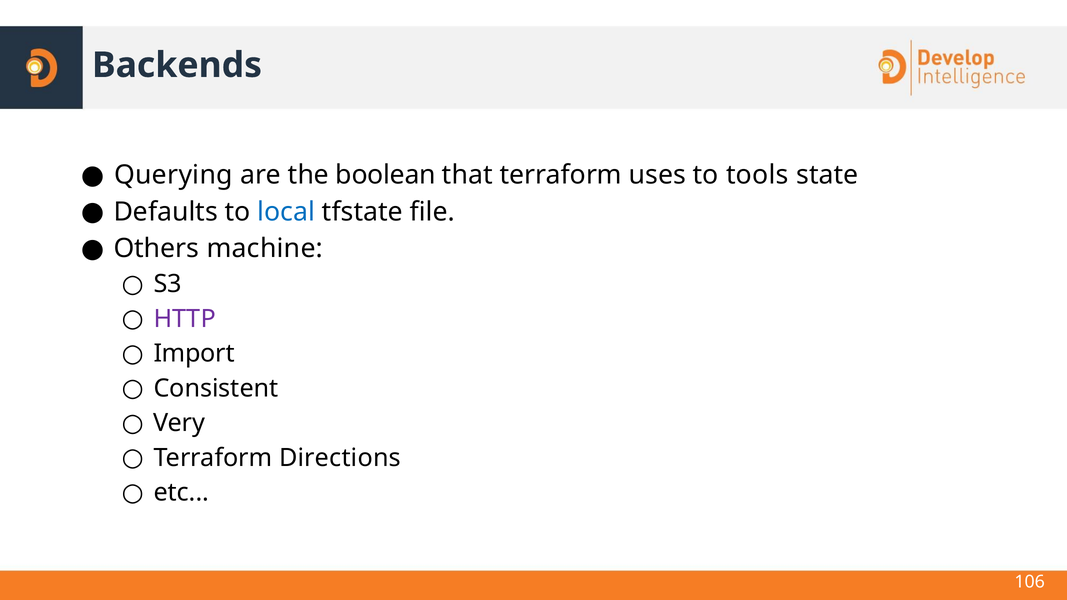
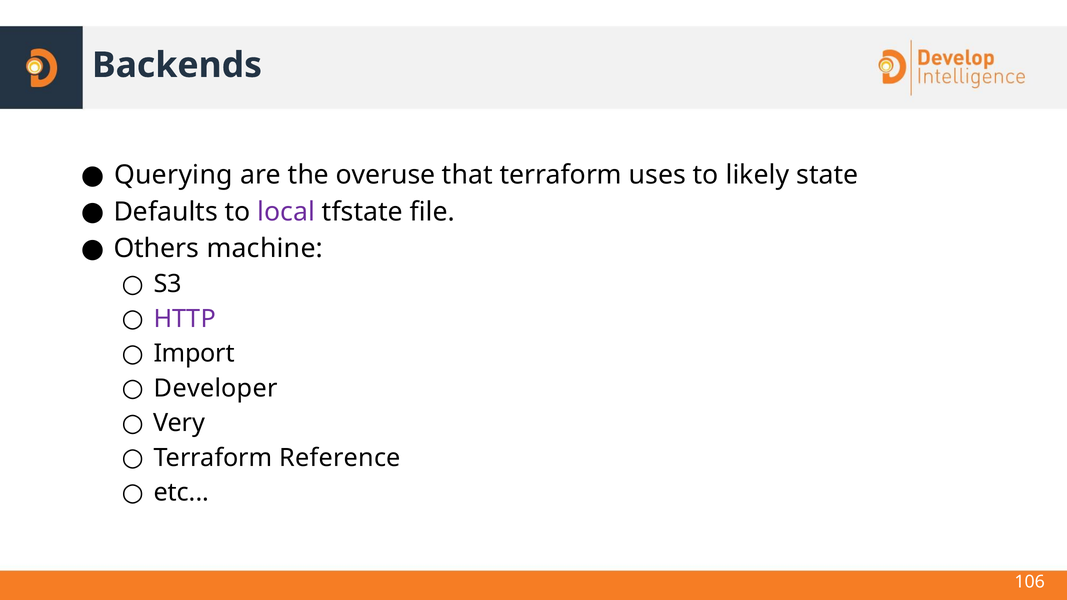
boolean: boolean -> overuse (386, 175)
tools: tools -> likely (758, 175)
local colour: blue -> purple (286, 212)
Consistent: Consistent -> Developer (216, 388)
Directions: Directions -> Reference (340, 458)
